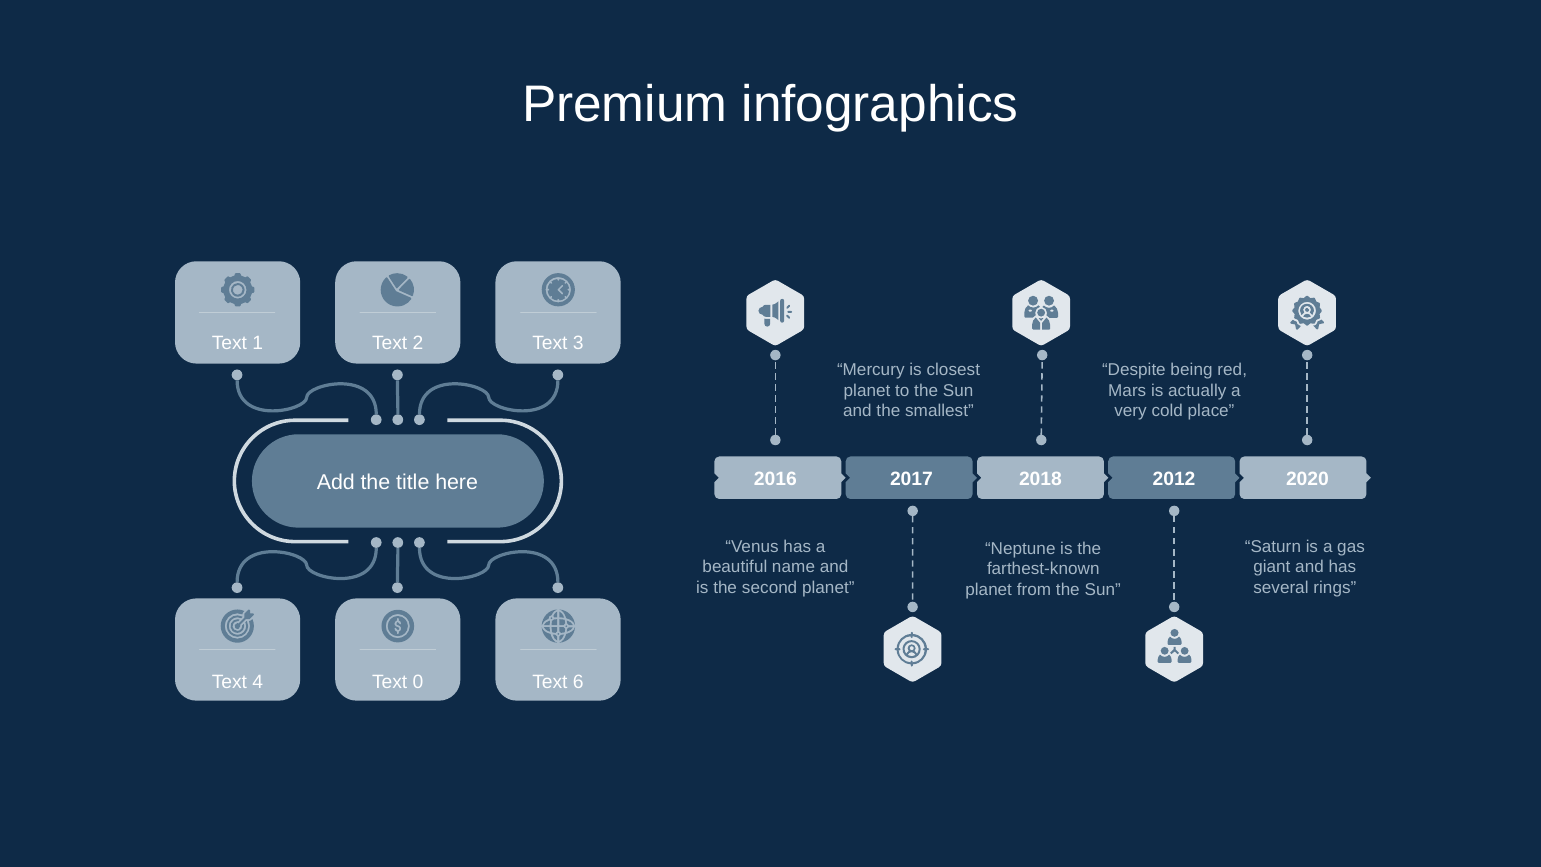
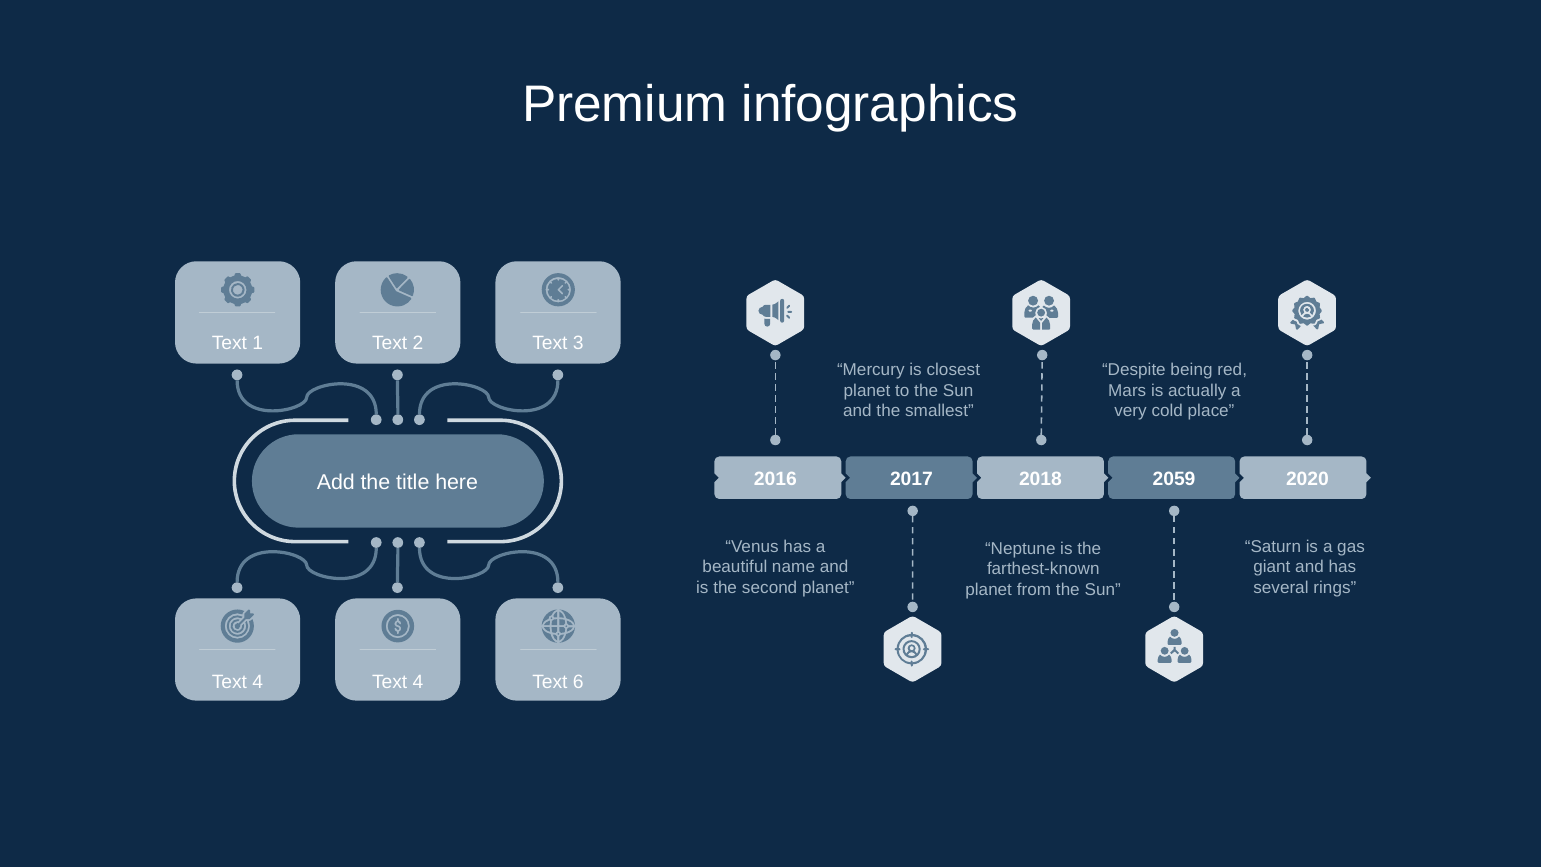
2012: 2012 -> 2059 (1174, 479)
4 Text 0: 0 -> 4 (418, 682)
